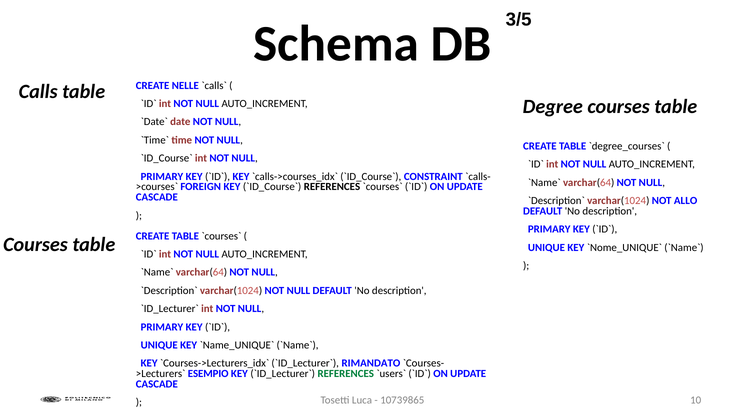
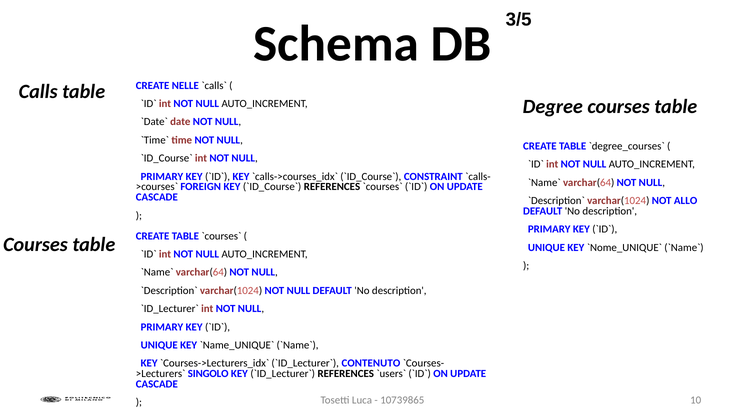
RIMANDATO: RIMANDATO -> CONTENUTO (371, 363)
ESEMPIO: ESEMPIO -> SINGOLO (208, 374)
REFERENCES colour: green -> black (346, 374)
